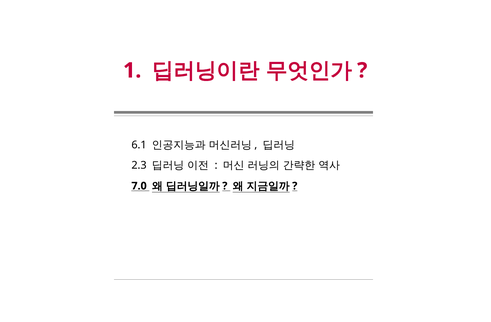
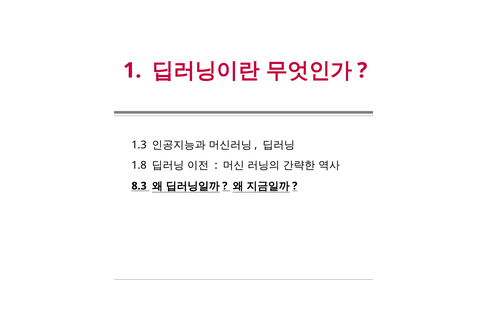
6.1: 6.1 -> 1.3 (139, 145)
2.3: 2.3 -> 1.8 (139, 166)
7.0: 7.0 -> 8.3 (139, 186)
